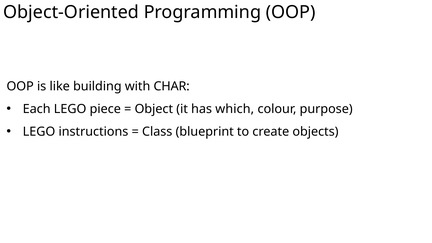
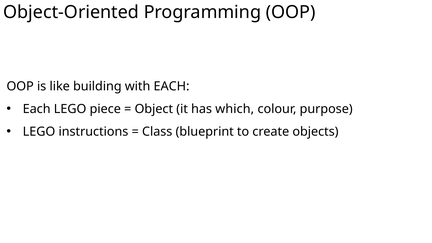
with CHAR: CHAR -> EACH (172, 86)
